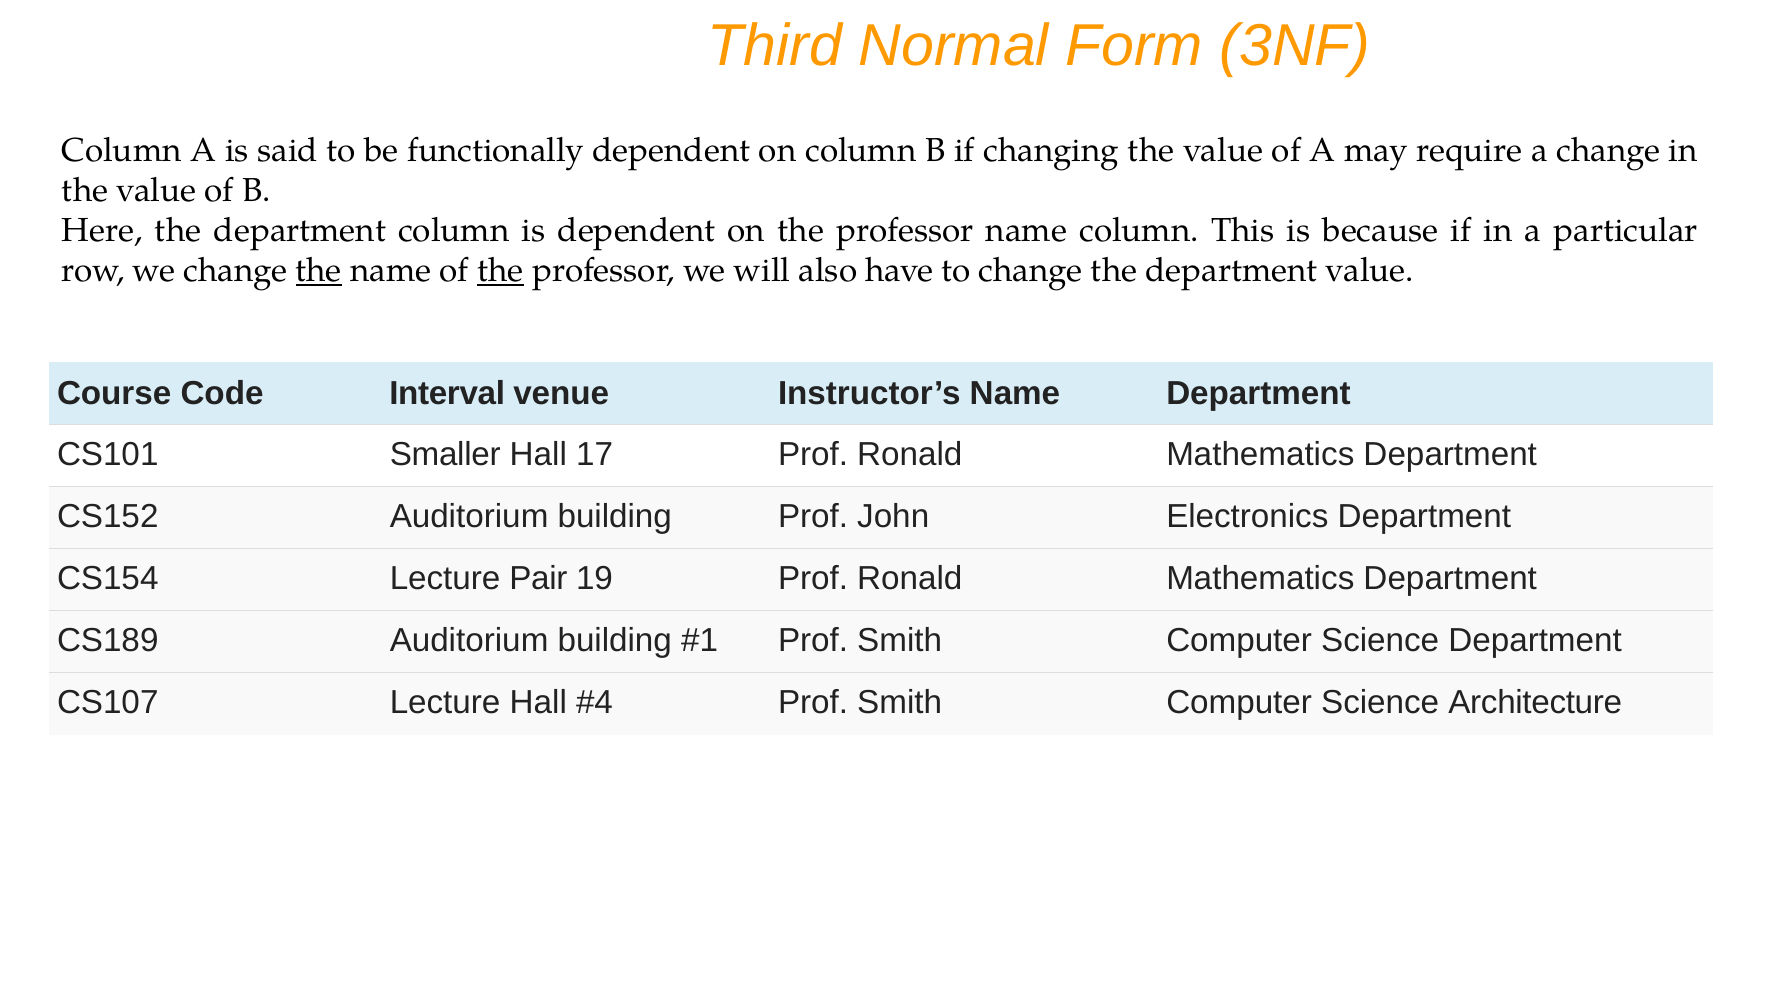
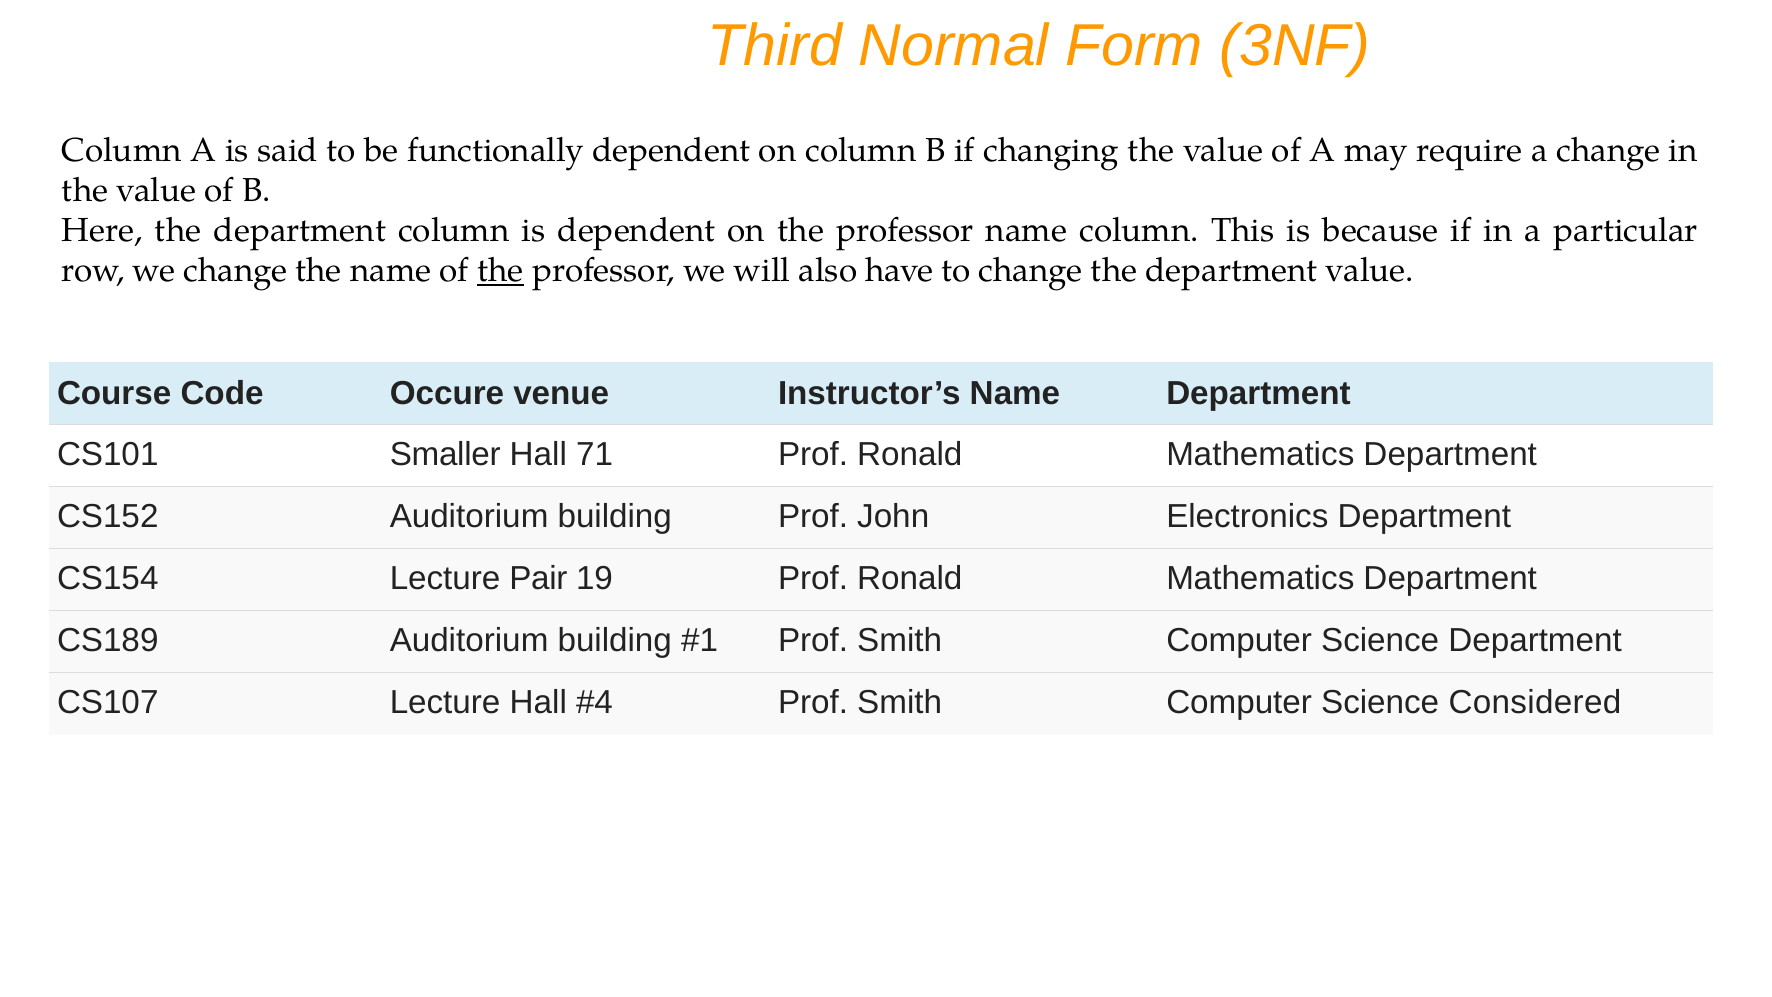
the underline: present -> none (319, 270)
Interval: Interval -> Occure (447, 394)
17: 17 -> 71 (595, 455)
Architecture: Architecture -> Considered (1535, 703)
